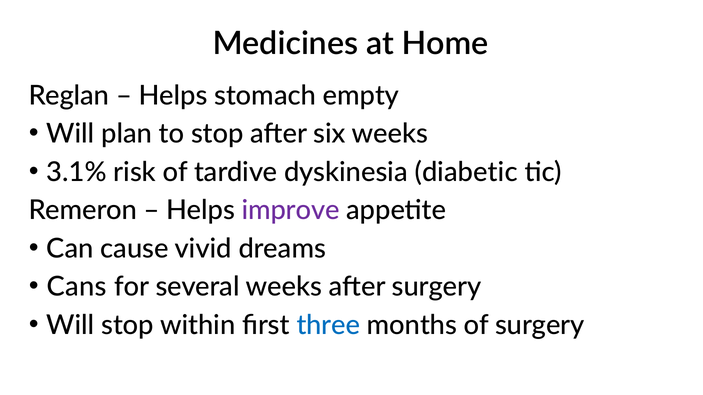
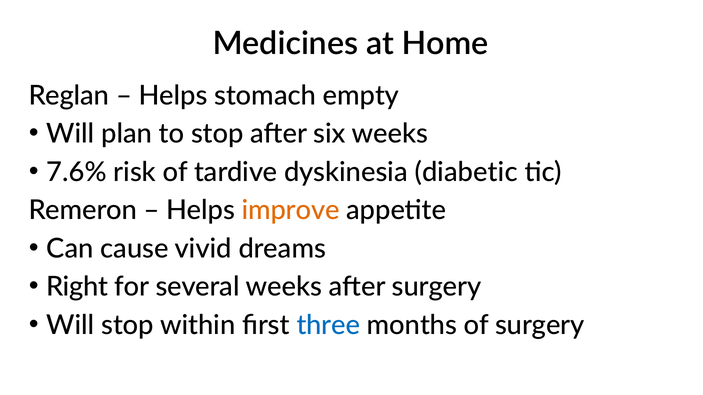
3.1%: 3.1% -> 7.6% (77, 172)
improve colour: purple -> orange (291, 211)
Cans: Cans -> Right (77, 287)
